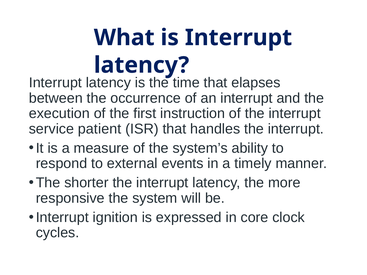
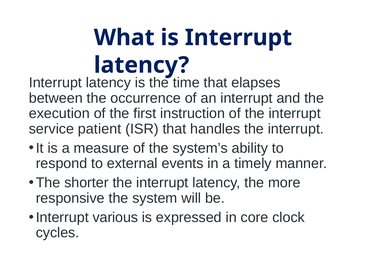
ignition: ignition -> various (115, 218)
